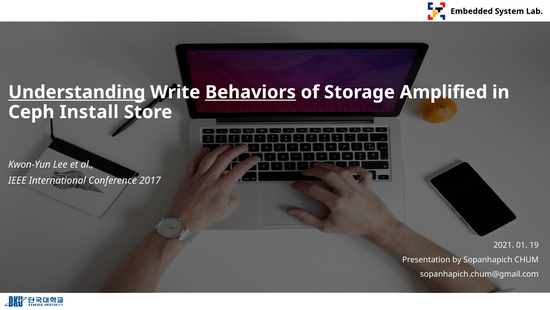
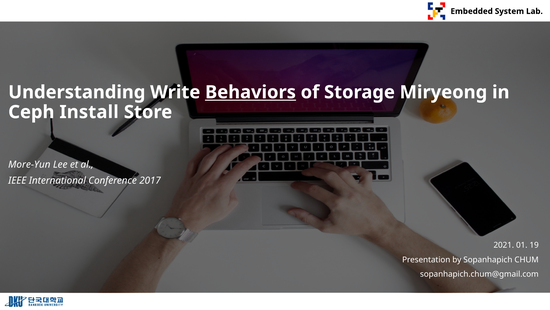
Understanding underline: present -> none (77, 92)
Amplified: Amplified -> Miryeong (443, 92)
Kwon-Yun: Kwon-Yun -> More-Yun (29, 164)
